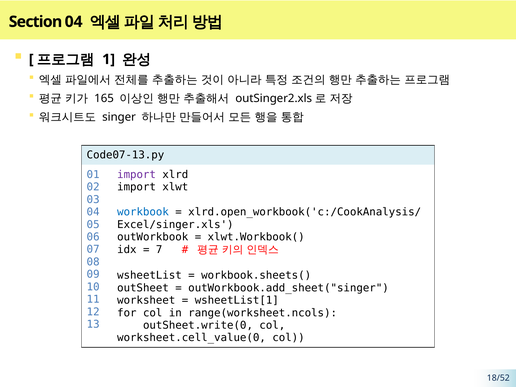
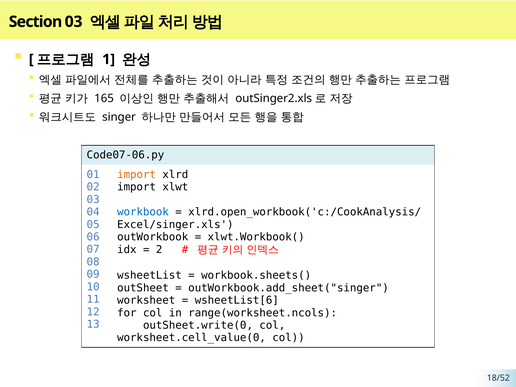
Section 04: 04 -> 03 (74, 22)
Code07-13.py: Code07-13.py -> Code07-06.py (125, 155)
import colour: purple -> orange (137, 175)
7: 7 -> 2 (159, 250)
wsheetList[1: wsheetList[1 -> wsheetList[6 (237, 300)
